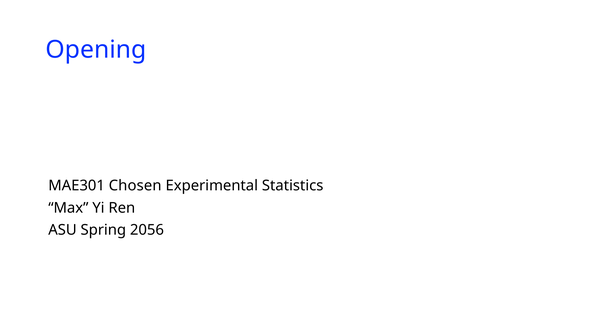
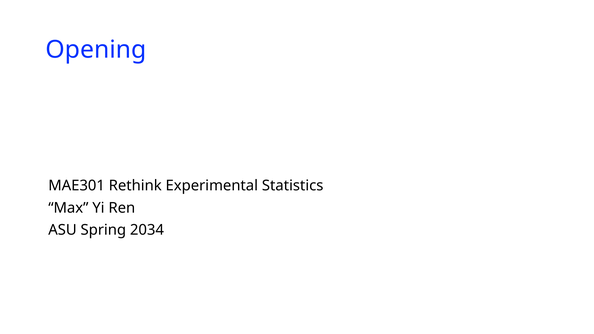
Chosen: Chosen -> Rethink (135, 186)
2056: 2056 -> 2034 (147, 230)
